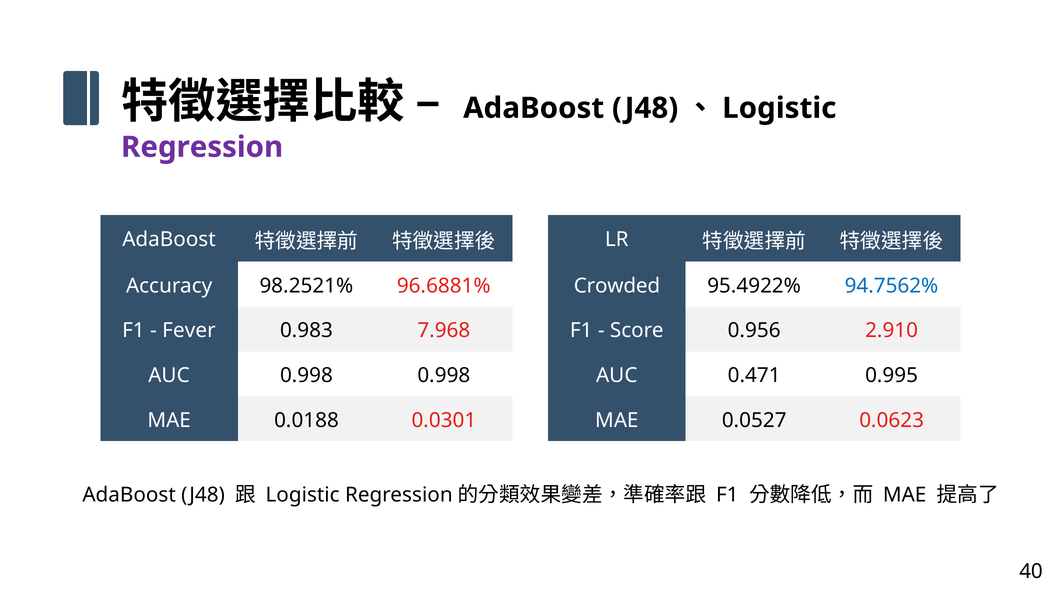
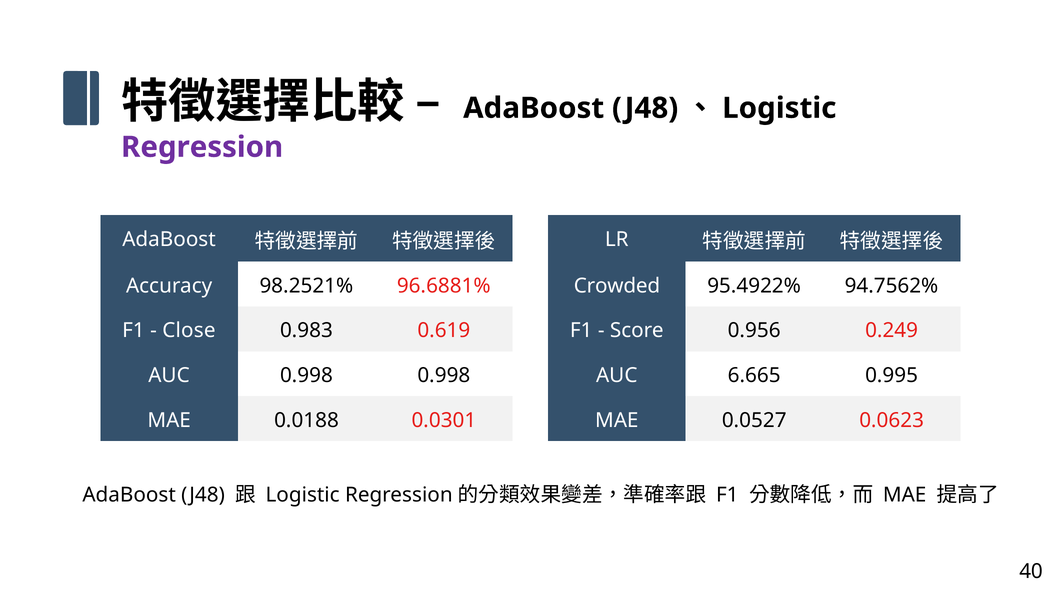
94.7562% colour: blue -> black (891, 286)
Fever: Fever -> Close (189, 331)
7.968: 7.968 -> 0.619 (444, 331)
2.910: 2.910 -> 0.249 (892, 331)
0.471: 0.471 -> 6.665 (754, 375)
